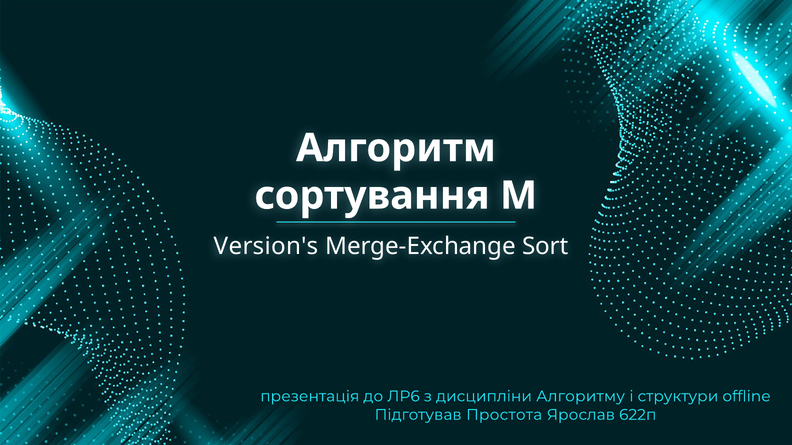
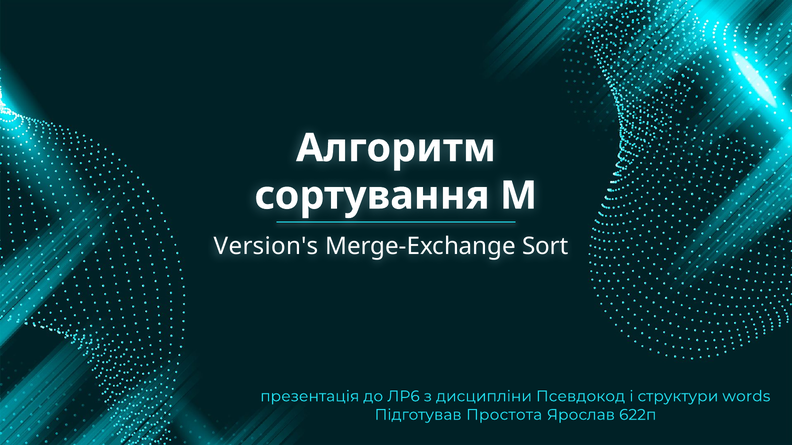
Алгоритму: Алгоритму -> Псевдокод (581, 397)
offline: offline -> words (746, 397)
